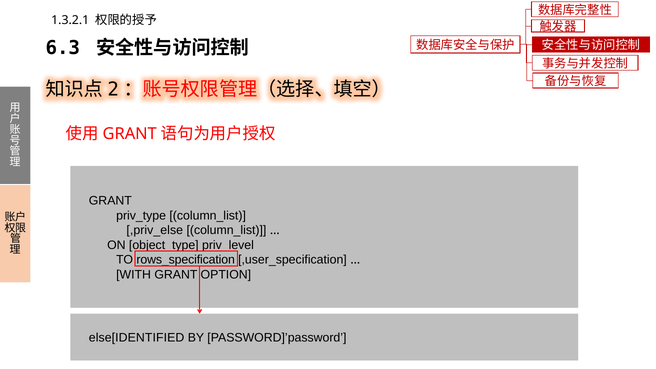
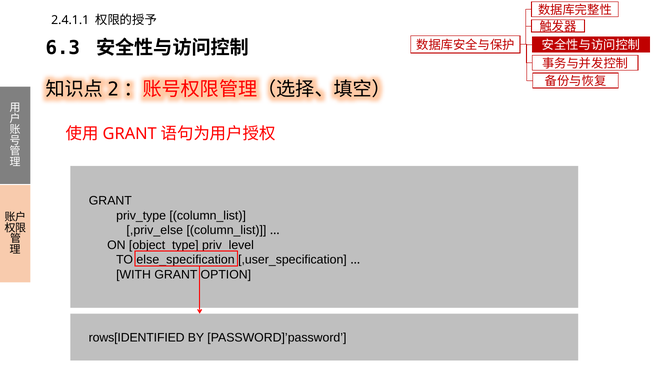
1.3.2.1: 1.3.2.1 -> 2.4.1.1 (70, 20)
rows_specification: rows_specification -> else_specification (186, 260)
else[IDENTIFIED: else[IDENTIFIED -> rows[IDENTIFIED (137, 338)
